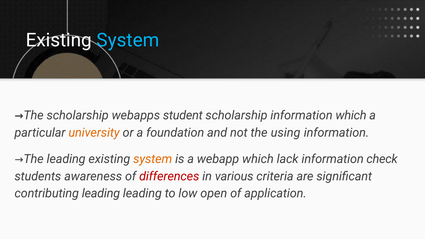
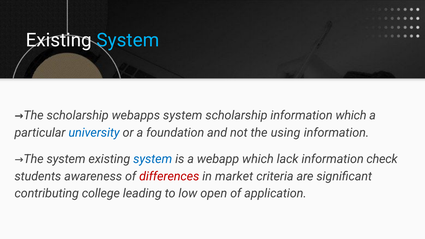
webapps student: student -> system (183, 116)
university colour: orange -> blue (94, 133)
→The leading: leading -> system (66, 159)
system colour: orange -> blue (153, 159)
various: various -> market (234, 176)
contributing leading: leading -> college (101, 193)
